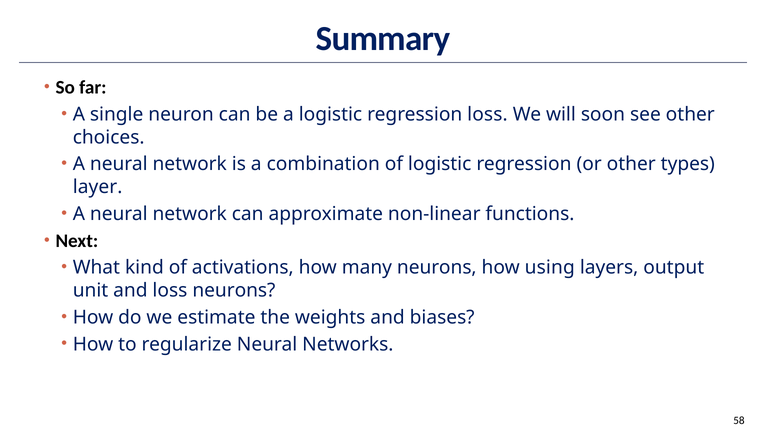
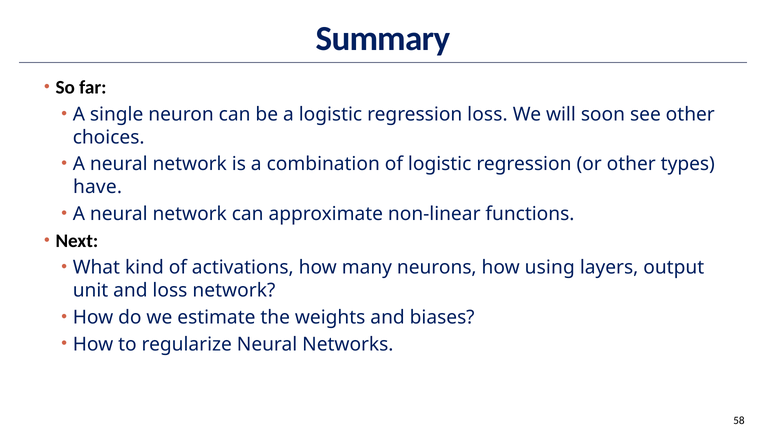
layer: layer -> have (98, 187)
loss neurons: neurons -> network (234, 290)
